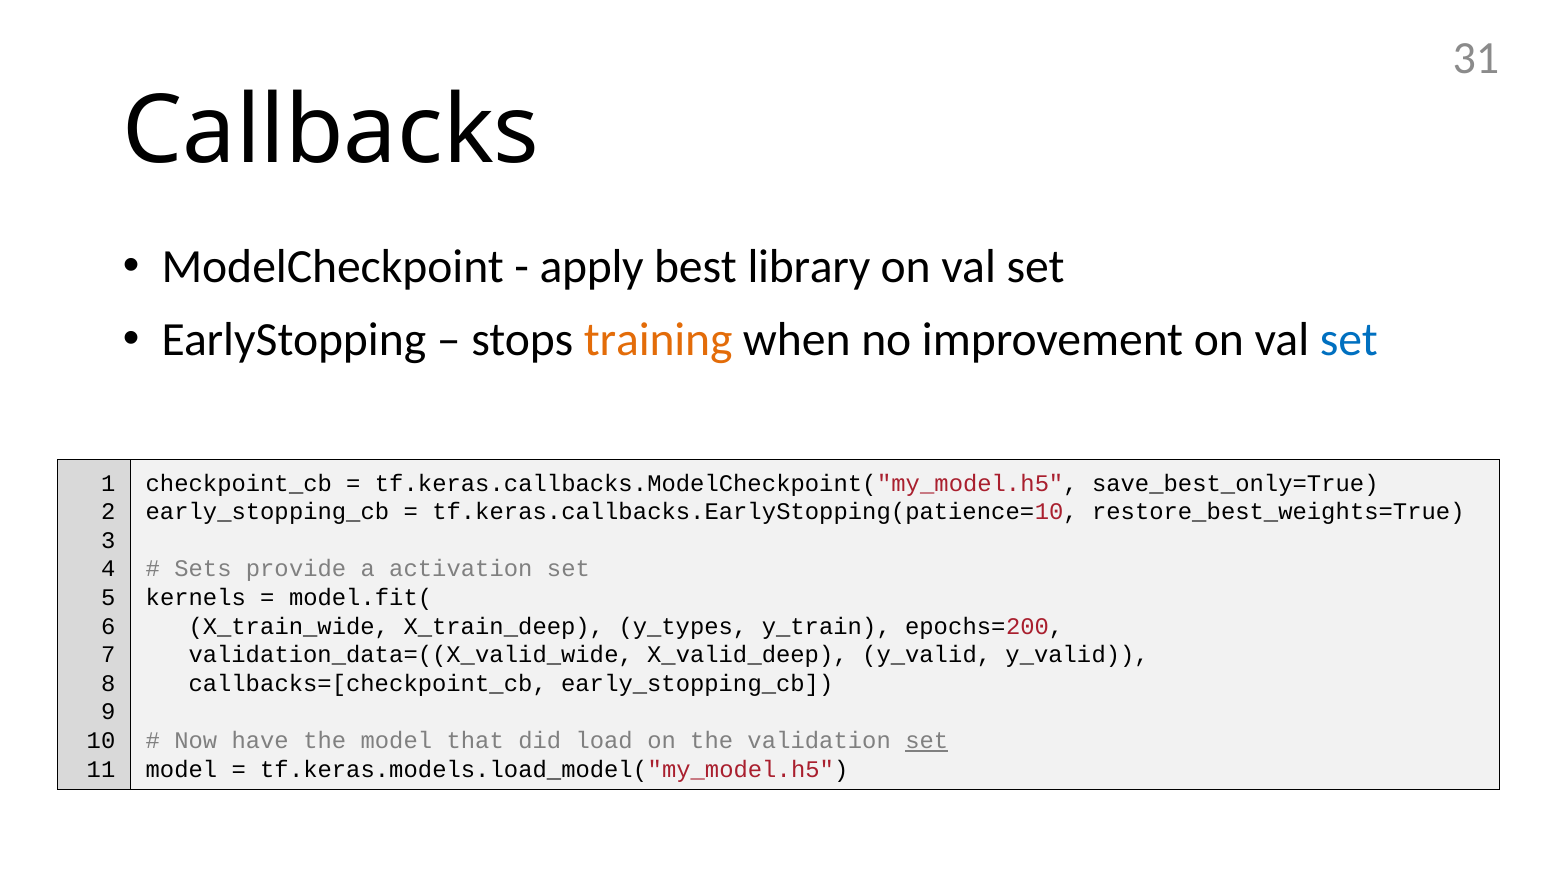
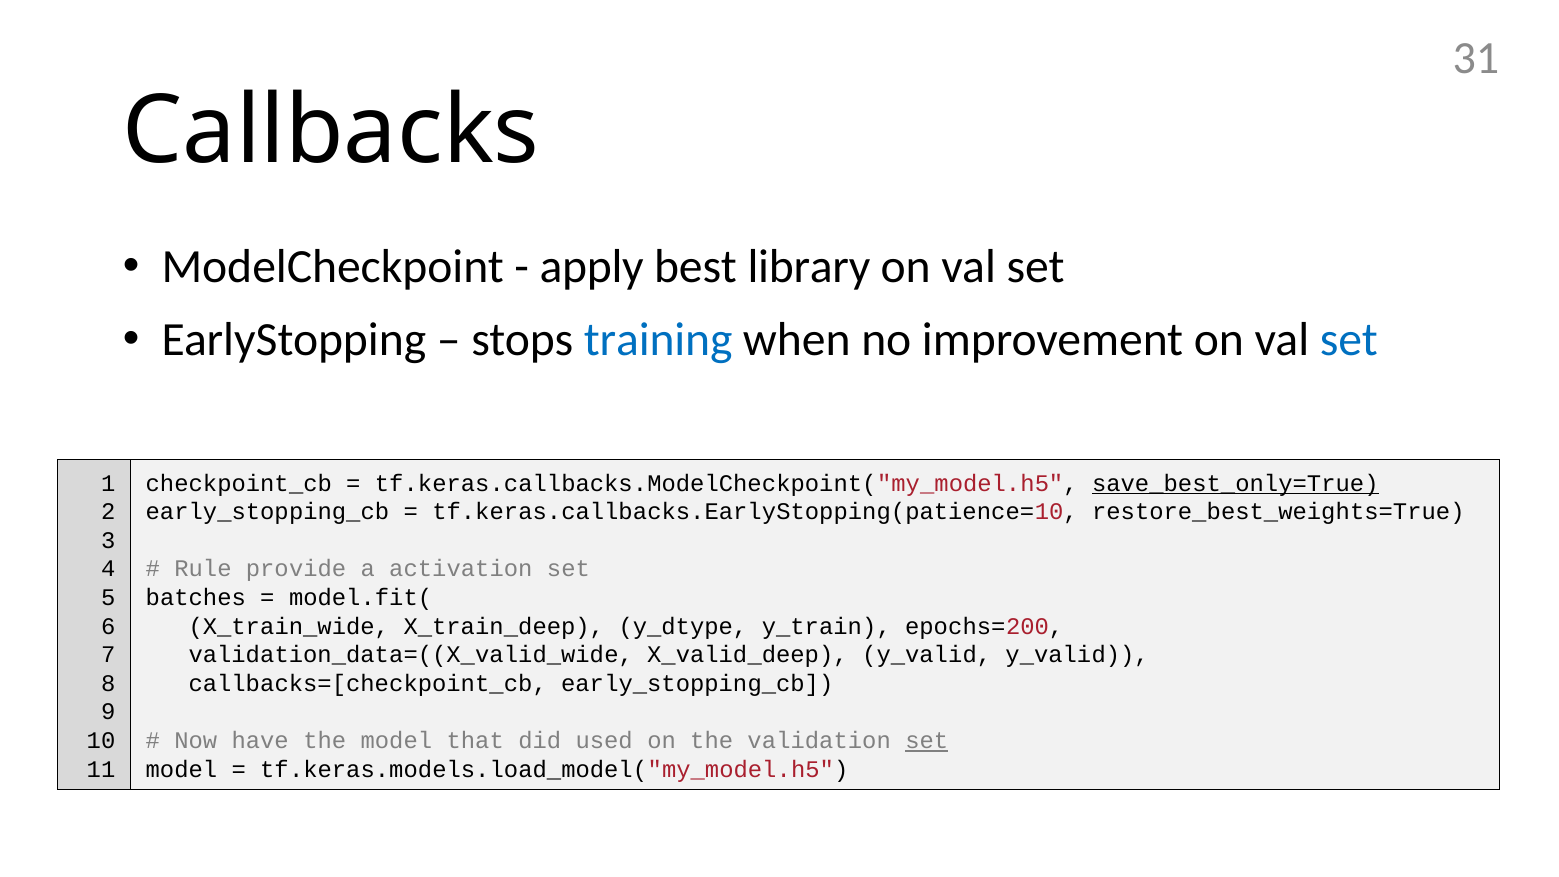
training colour: orange -> blue (658, 340)
save_best_only=True underline: none -> present (1235, 483)
Sets: Sets -> Rule (203, 569)
kernels: kernels -> batches (196, 598)
y_types: y_types -> y_dtype (683, 626)
load: load -> used (604, 741)
